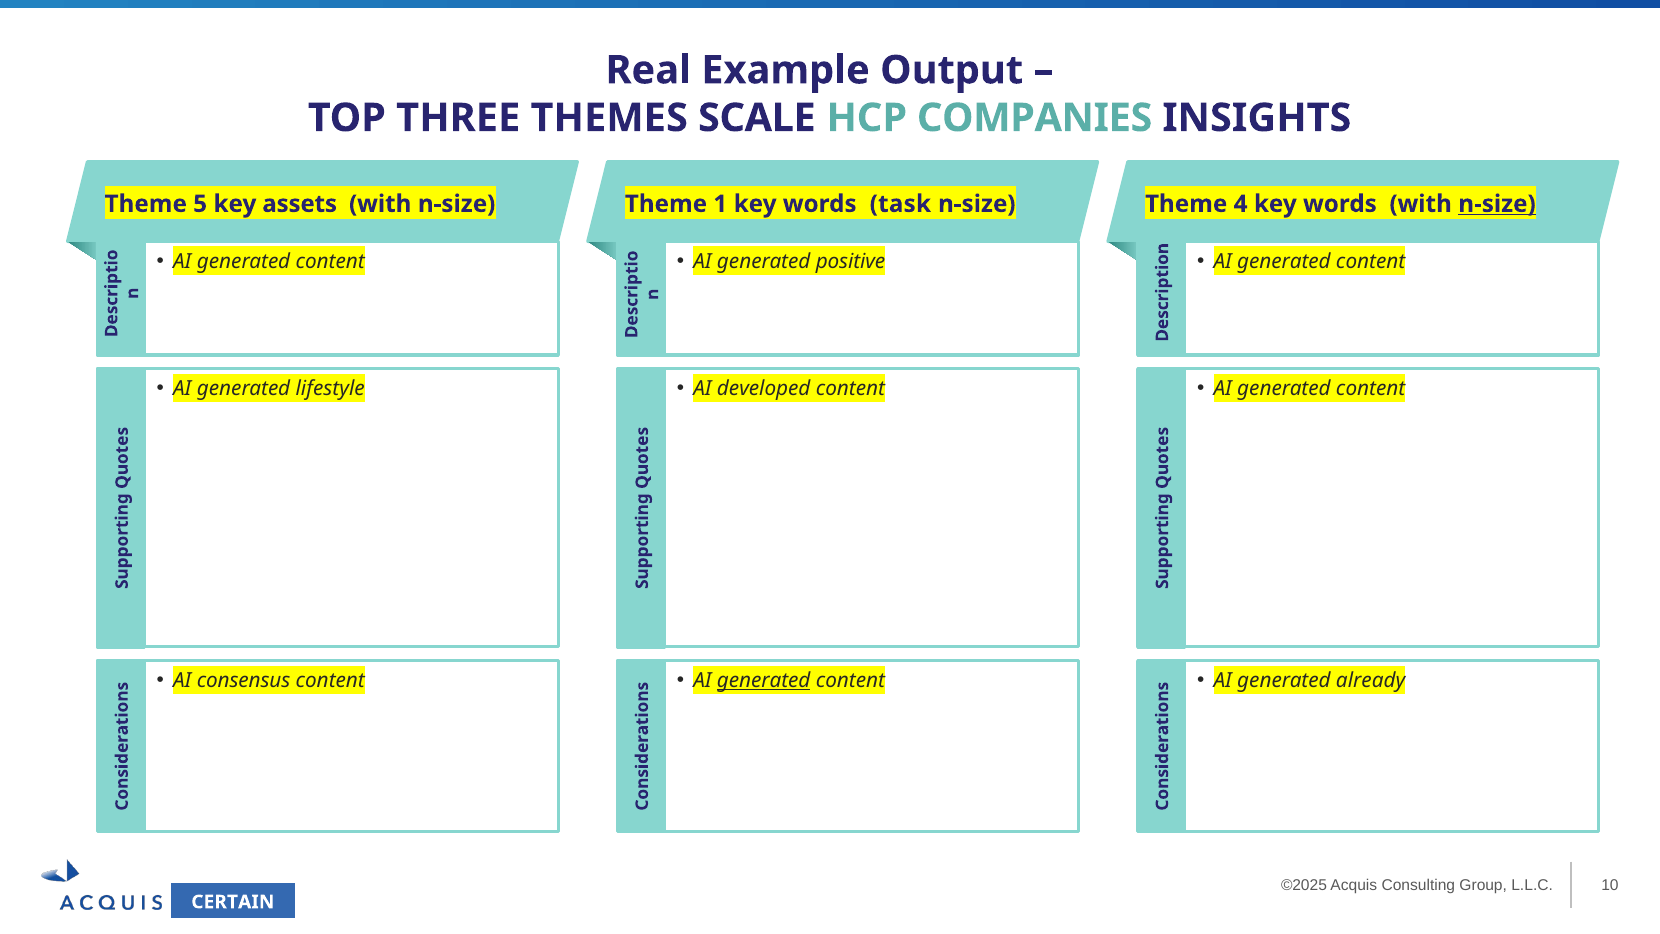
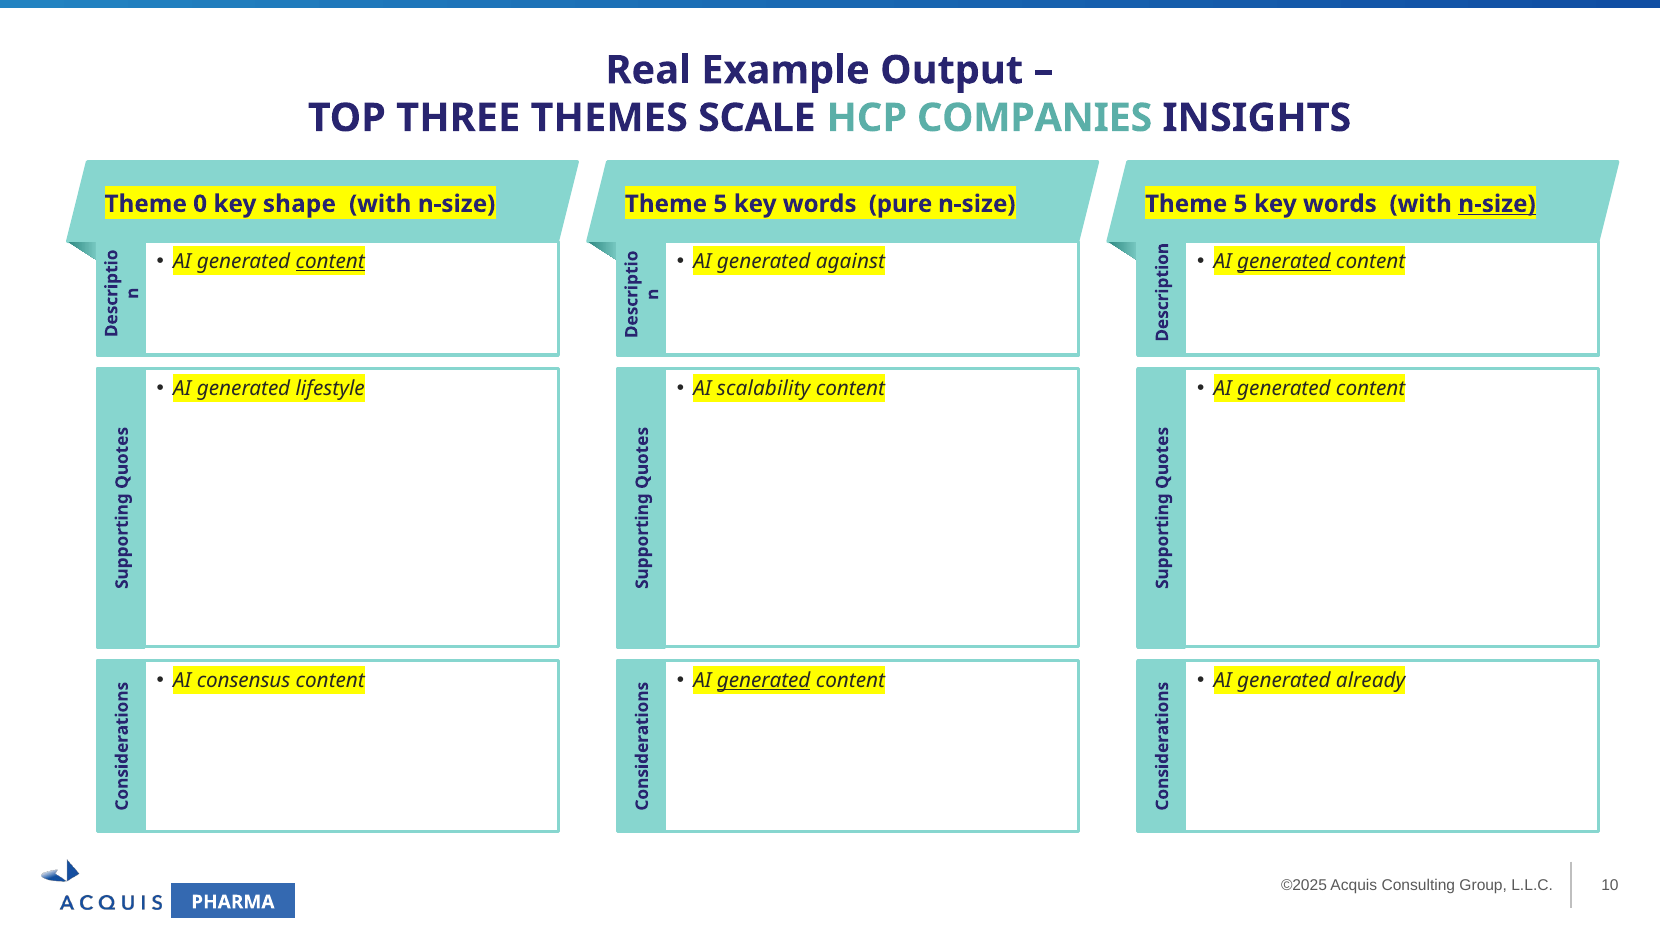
5: 5 -> 0 (200, 204)
assets: assets -> shape (299, 204)
1: 1 -> 5 (720, 204)
task: task -> pure (901, 204)
4: 4 -> 5 (1241, 204)
content underline: none -> present (330, 262)
positive: positive -> against (850, 262)
generated underline: none -> present (1284, 262)
developed: developed -> scalability (764, 389)
CERTAIN: CERTAIN -> PHARMA (233, 902)
